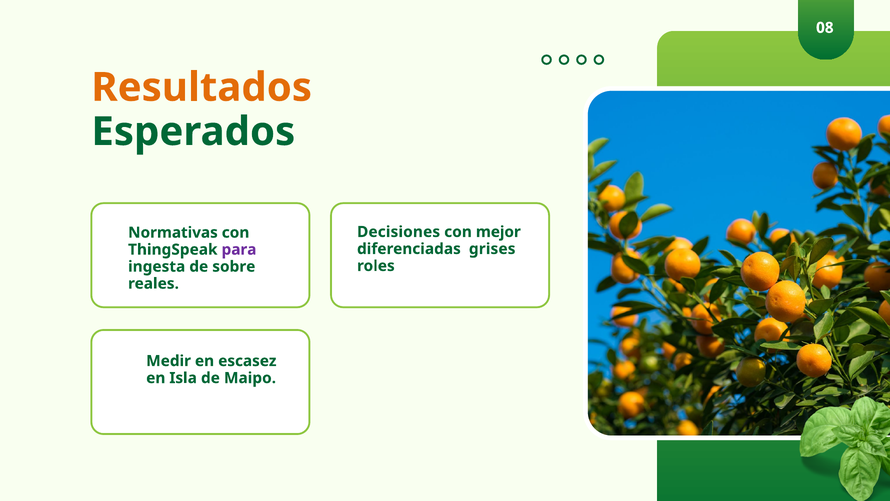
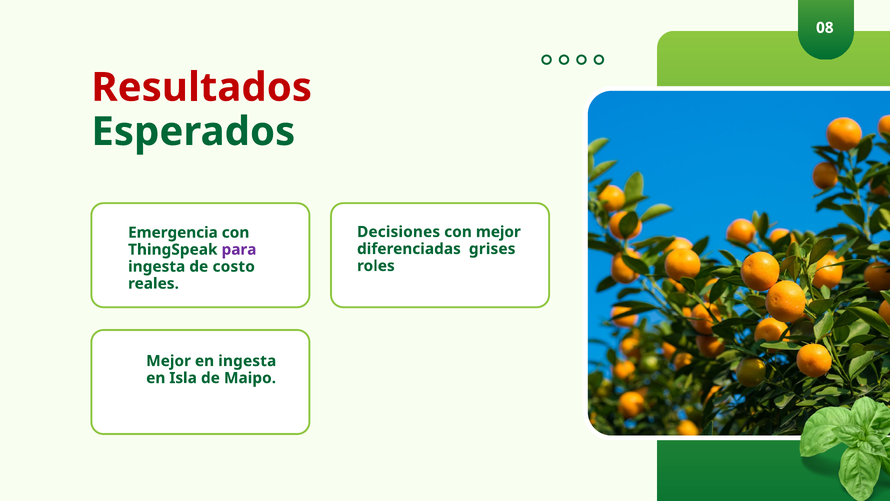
Resultados colour: orange -> red (202, 87)
Normativas: Normativas -> Emergencia (173, 232)
sobre: sobre -> costo (234, 266)
Medir: Medir -> Mejor (169, 361)
en escasez: escasez -> ingesta (247, 361)
